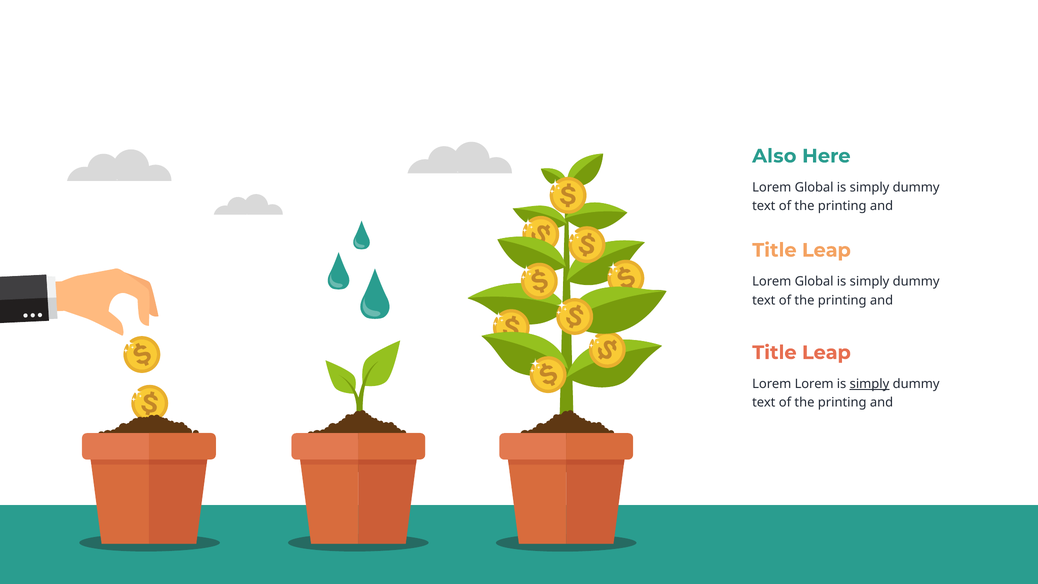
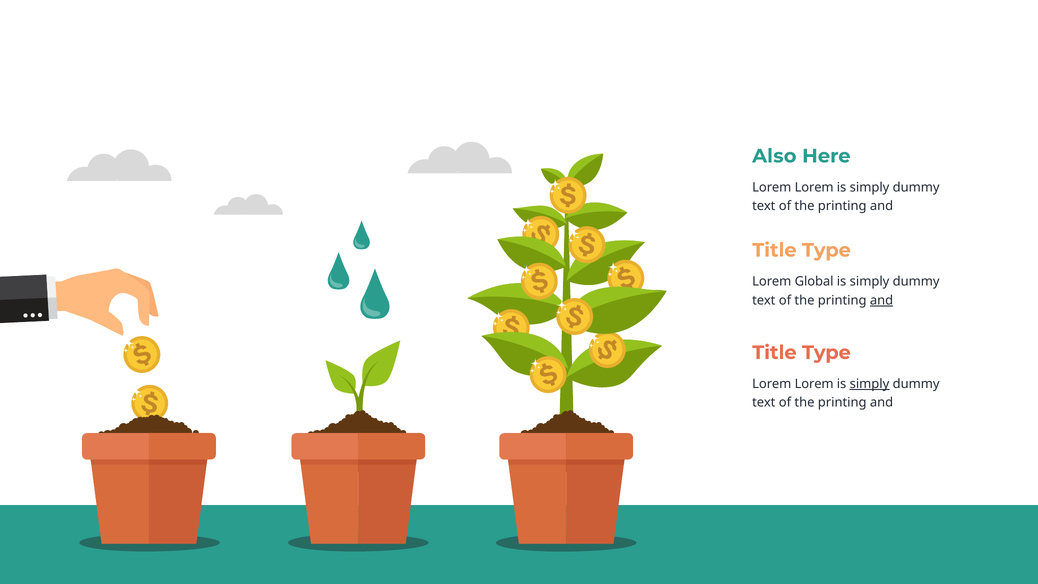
Global: Global -> Lorem (814, 187)
Leap: Leap -> Type (826, 250)
and underline: none -> present (882, 300)
Leap: Leap -> Type (826, 353)
